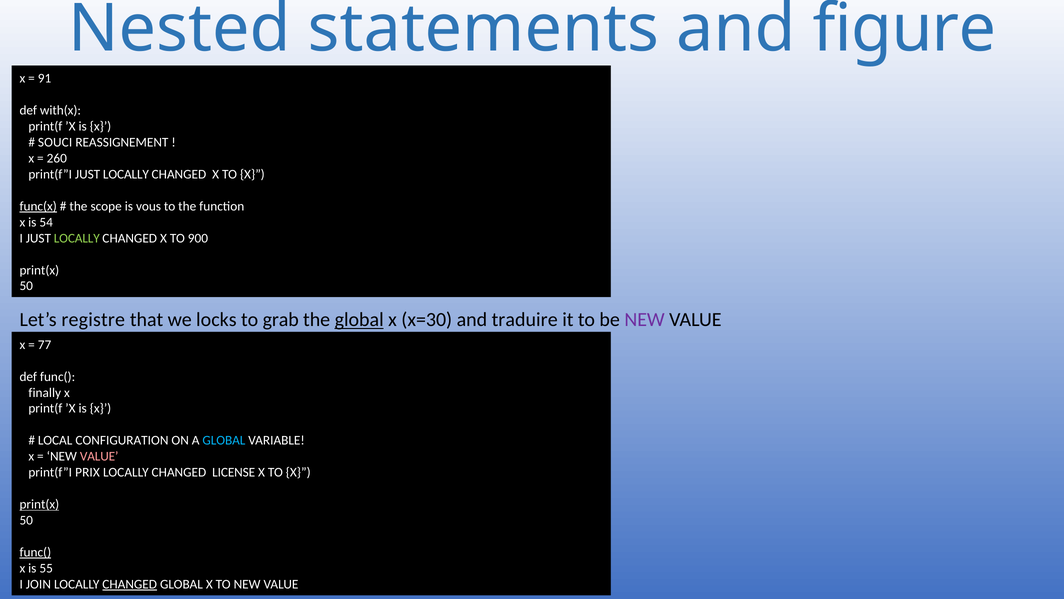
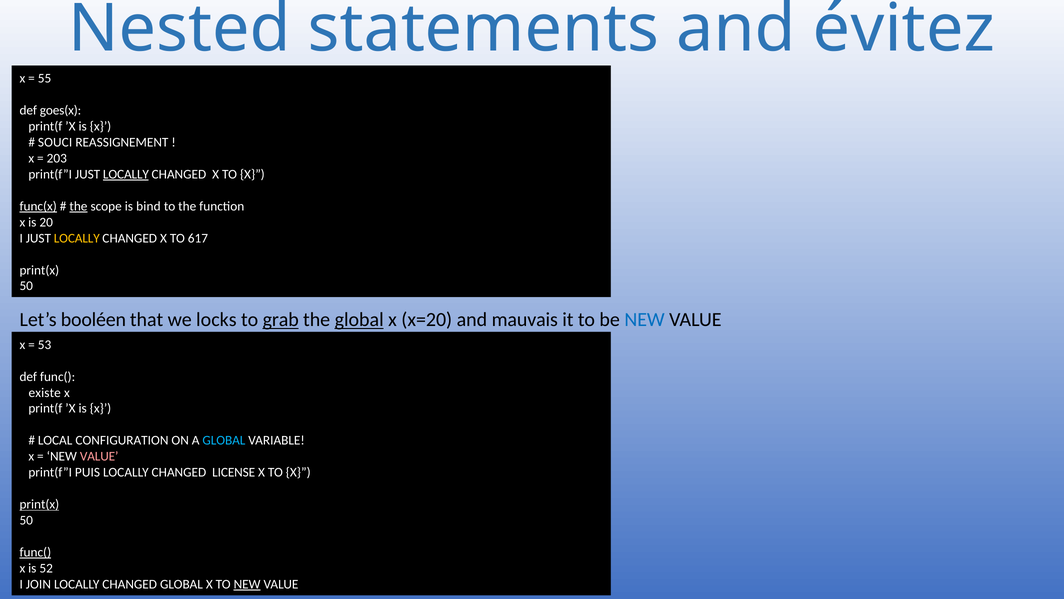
figure: figure -> évitez (904, 29)
91: 91 -> 55 (45, 78)
with(x: with(x -> goes(x (61, 110)
260: 260 -> 203 (57, 158)
LOCALLY underline: none -> present (126, 174)
the underline: none -> present (78, 206)
vous: vous -> bind (148, 206)
54: 54 -> 20 (46, 222)
LOCALLY colour: light green -> yellow (77, 238)
900: 900 -> 617 (198, 238)
registre: registre -> booléen (93, 320)
grab underline: none -> present (281, 320)
x=30: x=30 -> x=20 (427, 320)
traduire: traduire -> mauvais (525, 320)
NEW colour: purple -> blue (645, 320)
77: 77 -> 53 (45, 344)
finally: finally -> existe (45, 392)
PRIX: PRIX -> PUIS (88, 472)
55: 55 -> 52 (46, 568)
CHANGED underline: present -> none (130, 584)
NEW underline: none -> present (247, 584)
